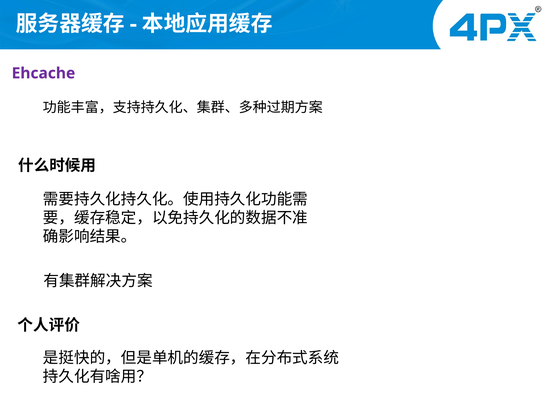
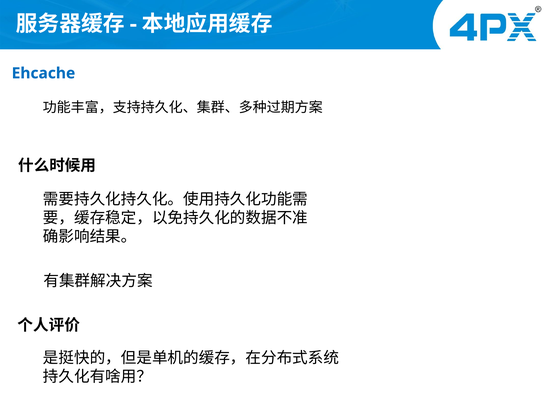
Ehcache colour: purple -> blue (43, 73)
